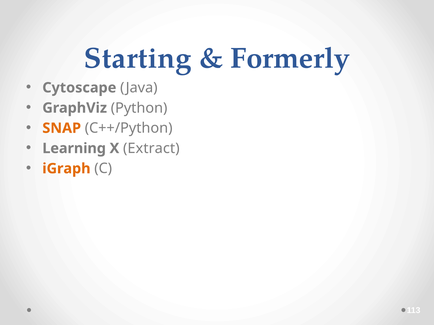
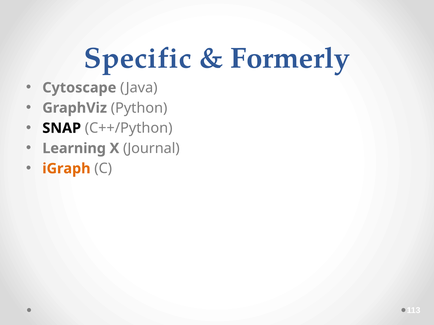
Starting: Starting -> Specific (138, 58)
SNAP colour: orange -> black (62, 128)
Extract: Extract -> Journal (151, 149)
